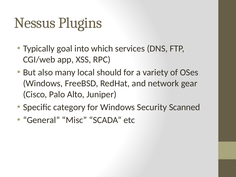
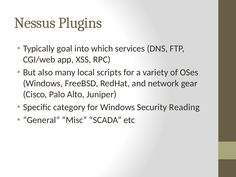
should: should -> scripts (109, 72)
Scanned: Scanned -> Reading (184, 107)
